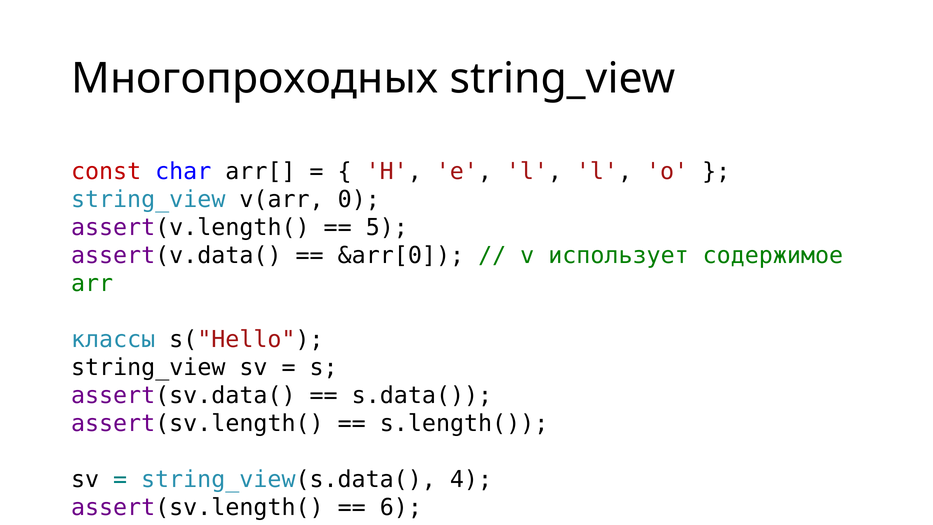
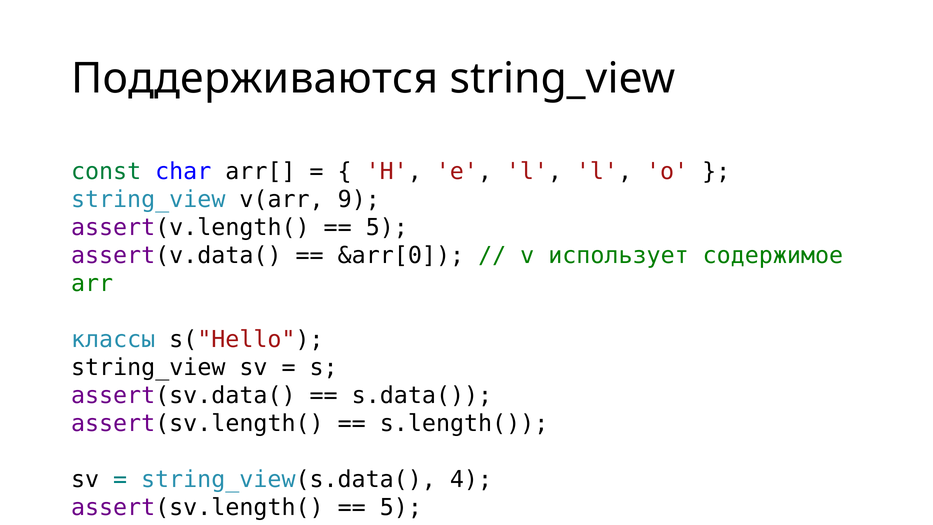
Многопроходных: Многопроходных -> Поддерживаются (255, 78)
const colour: red -> green (106, 171)
0: 0 -> 9 (359, 199)
6: 6 -> 5 (401, 507)
